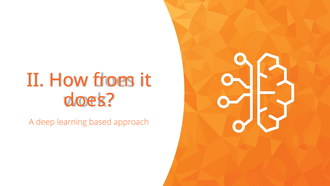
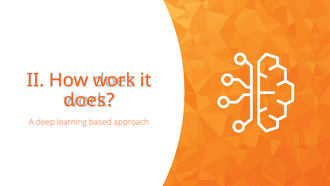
from: from -> work (114, 80)
